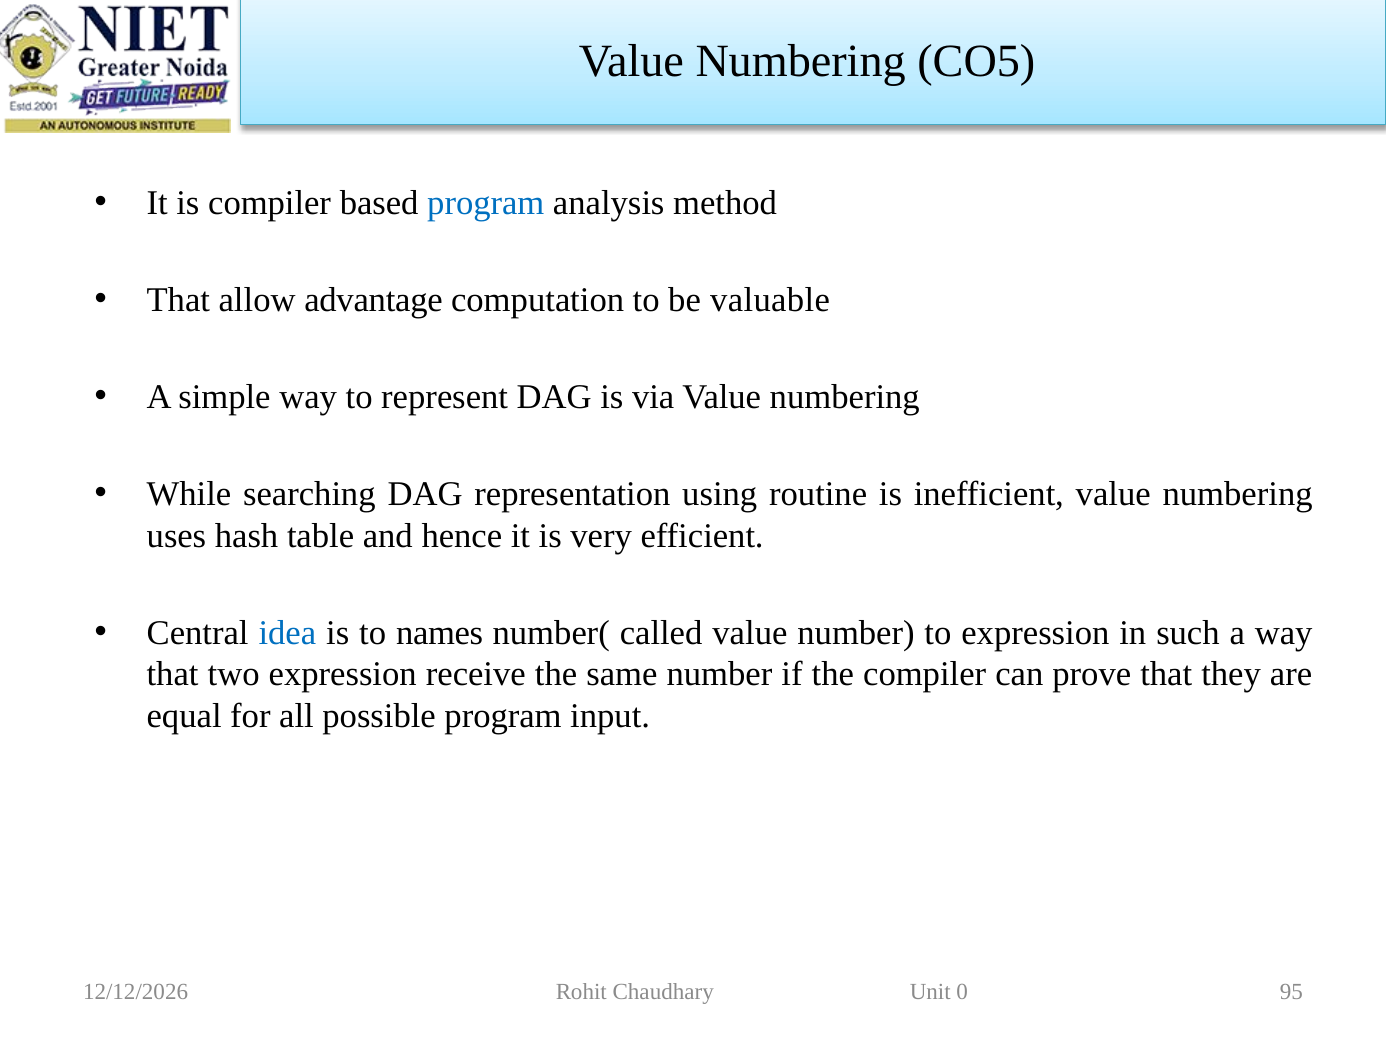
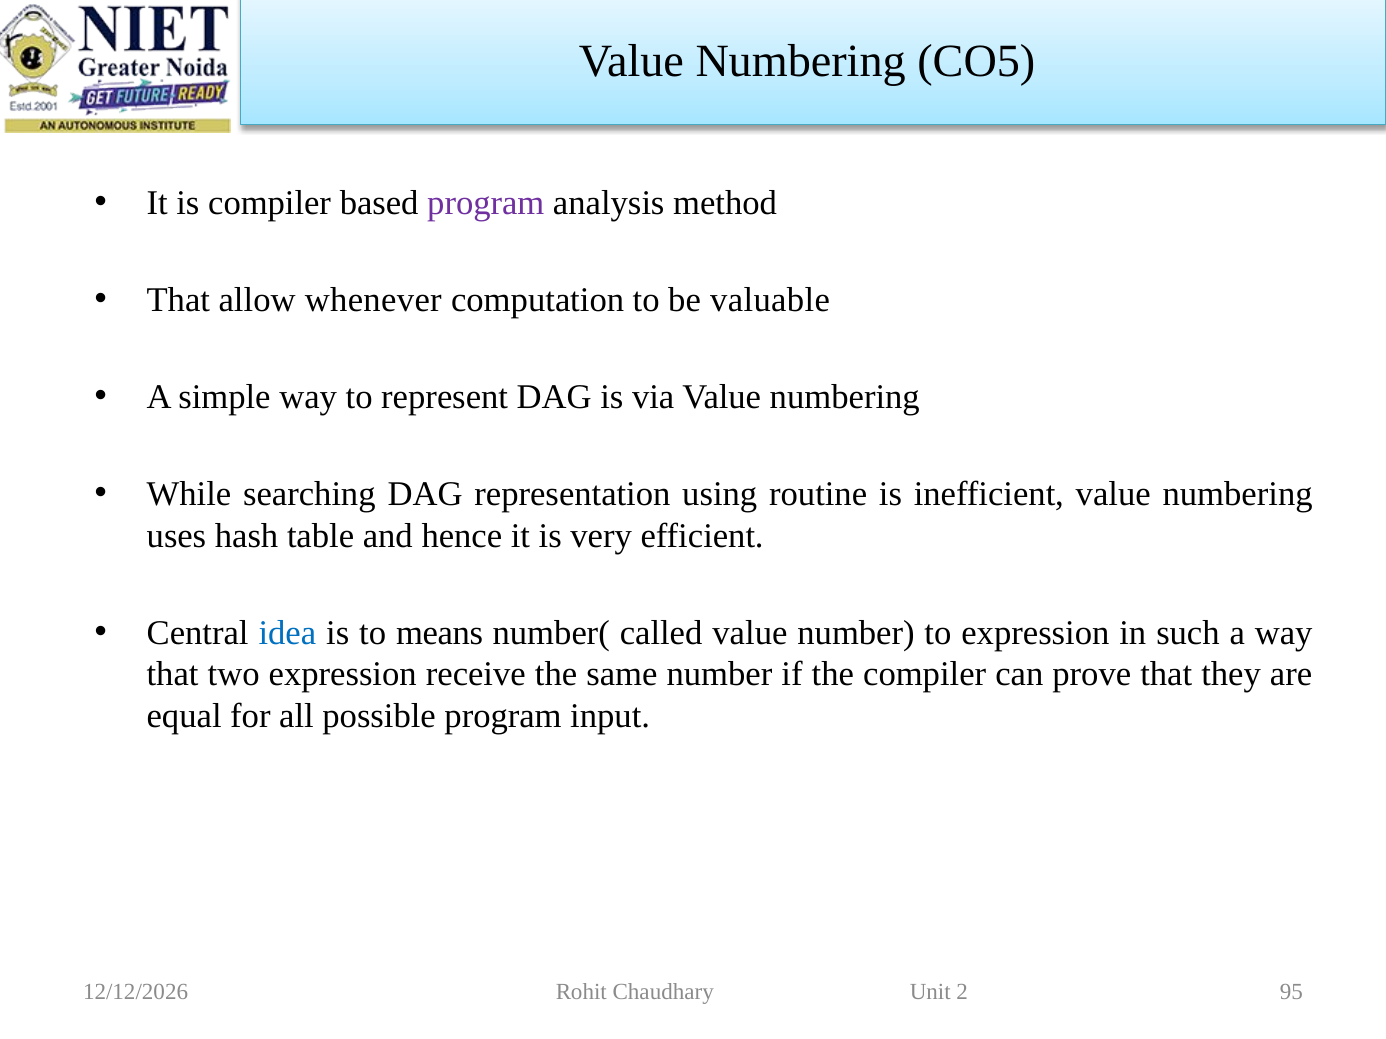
program colour: blue -> purple (486, 203)
advantage: advantage -> whenever (373, 300)
names: names -> means (440, 633)
0: 0 -> 2 (962, 993)
